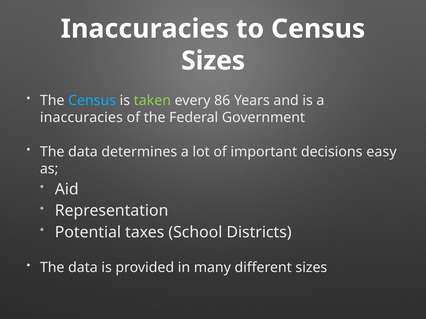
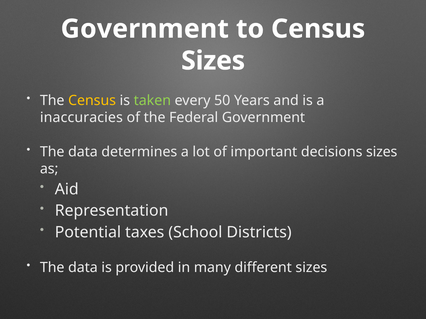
Inaccuracies: Inaccuracies -> Government (145, 29)
Census colour: light blue -> yellow (92, 101)
86: 86 -> 50 (222, 101)
decisions easy: easy -> sizes (382, 152)
